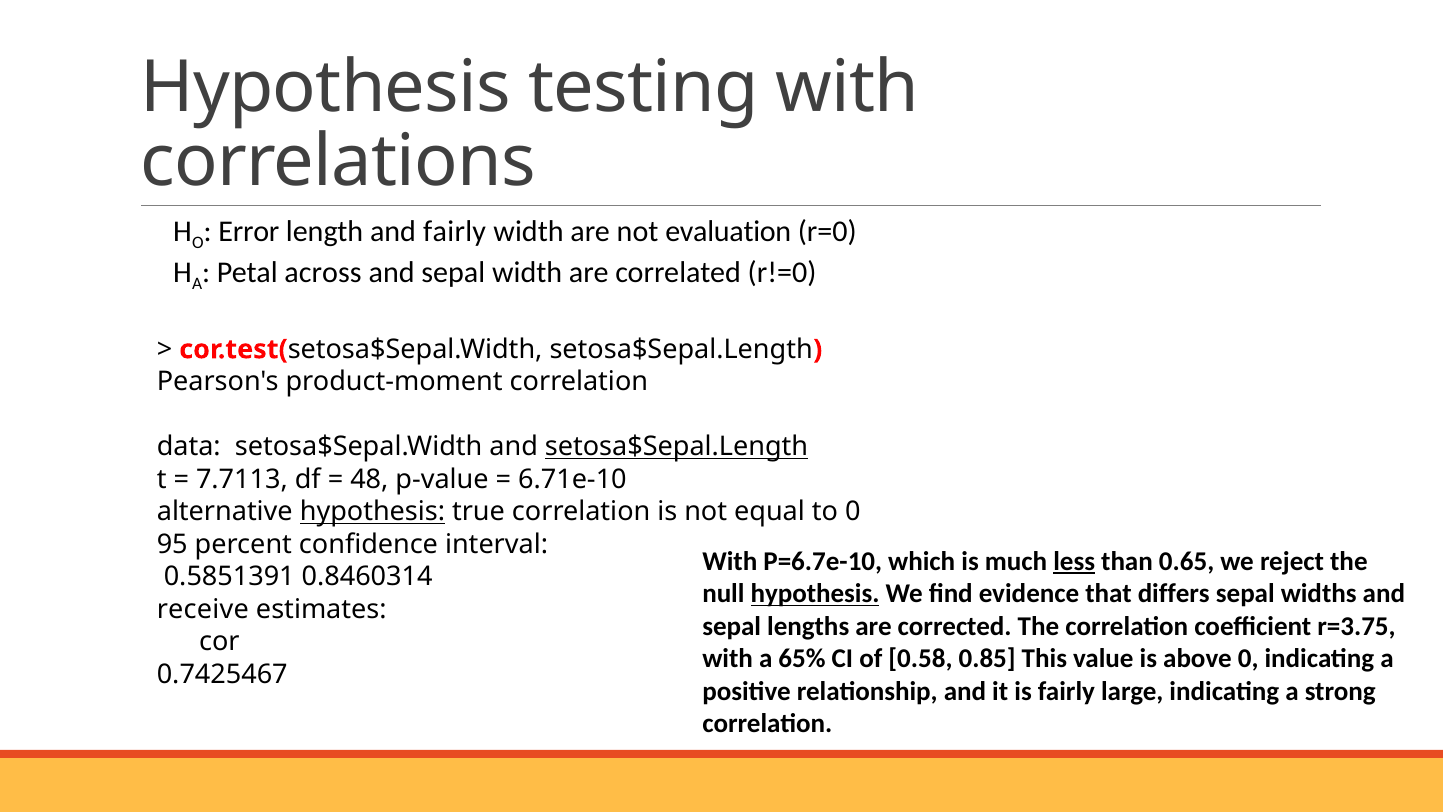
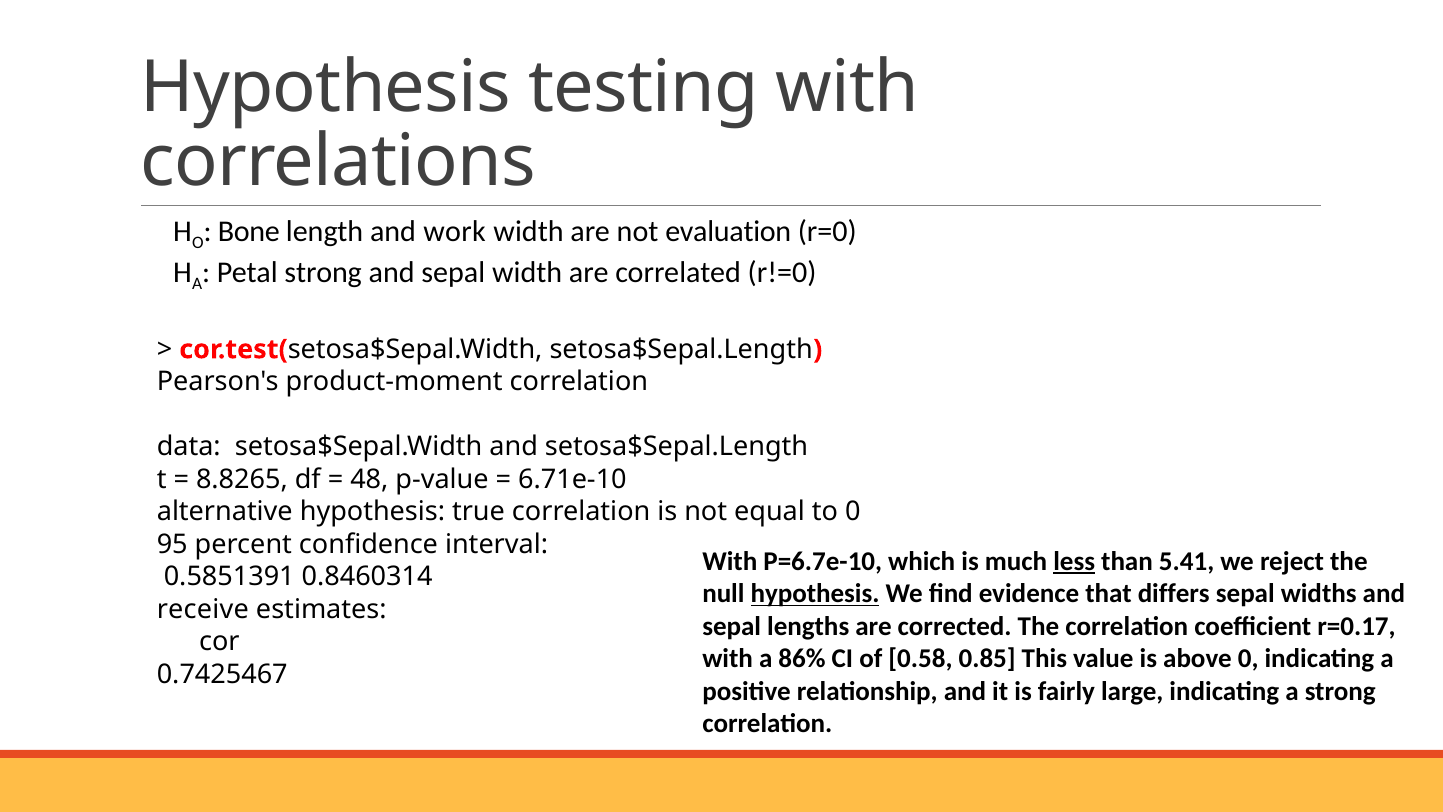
Error: Error -> Bone (249, 231)
and fairly: fairly -> work (455, 231)
Petal across: across -> strong (323, 272)
setosa$Sepal.Length underline: present -> none (677, 447)
7.7113: 7.7113 -> 8.8265 (242, 479)
hypothesis underline: present -> none (372, 512)
0.65: 0.65 -> 5.41 (1187, 561)
r=3.75: r=3.75 -> r=0.17 (1356, 626)
65%: 65% -> 86% (802, 659)
